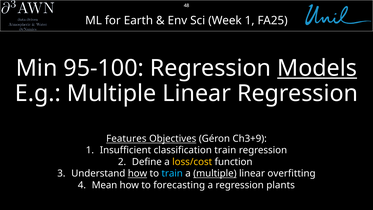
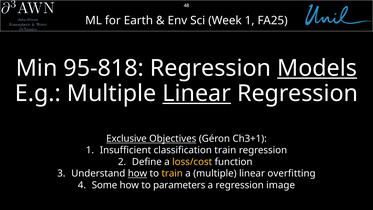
95-100: 95-100 -> 95-818 (104, 68)
Linear underline: none -> present (197, 93)
Features: Features -> Exclusive (126, 138)
Ch3+9: Ch3+9 -> Ch3+1 (250, 138)
train colour: light blue -> yellow (172, 173)
multiple underline: present -> none (215, 173)
Mean: Mean -> Some (105, 185)
forecasting: forecasting -> parameters (179, 185)
plants: plants -> image (281, 185)
